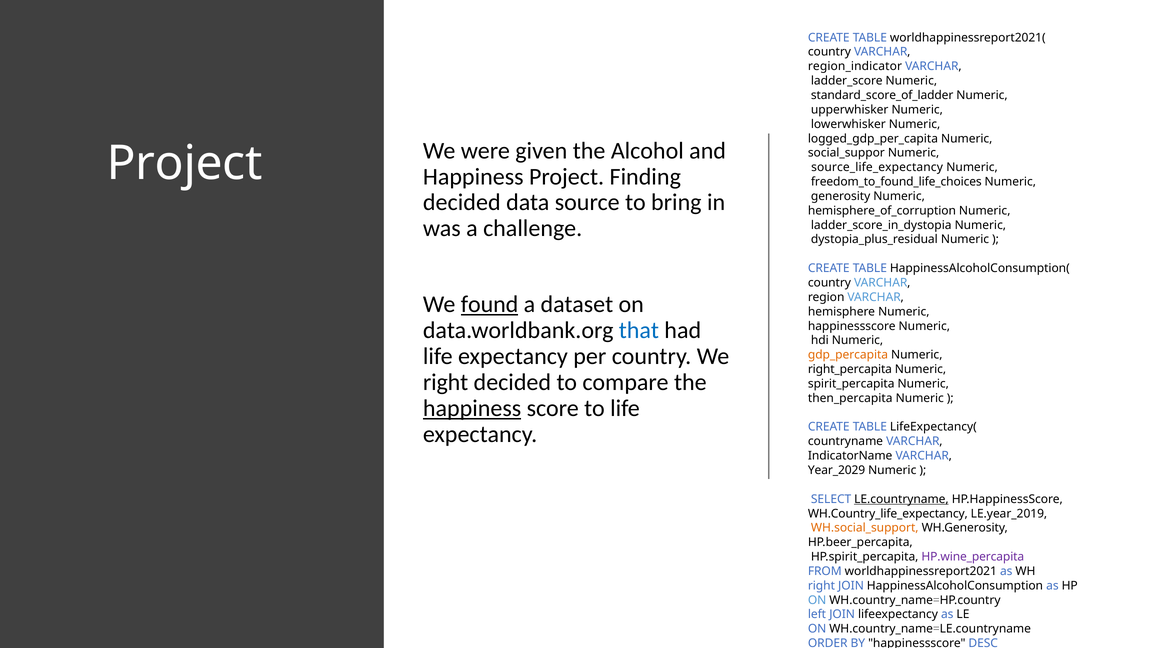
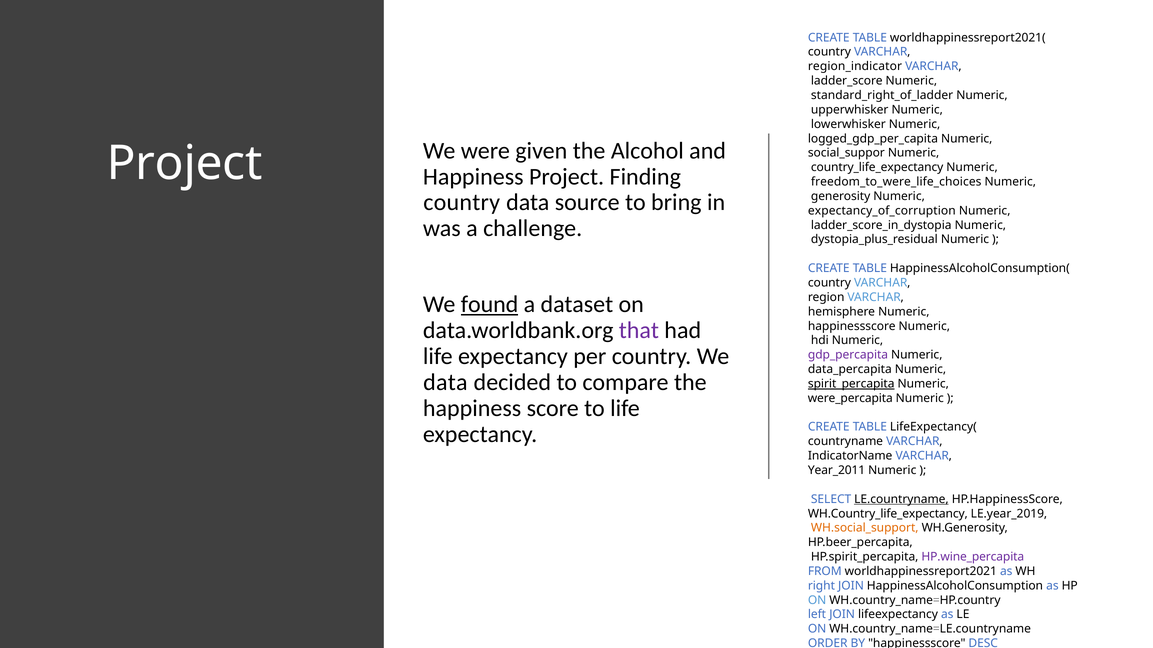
standard_score_of_ladder: standard_score_of_ladder -> standard_right_of_ladder (882, 95)
source_life_expectancy: source_life_expectancy -> country_life_expectancy (877, 168)
freedom_to_found_life_choices: freedom_to_found_life_choices -> freedom_to_were_life_choices (896, 182)
decided: decided -> country (462, 203)
hemisphere_of_corruption: hemisphere_of_corruption -> expectancy_of_corruption (882, 211)
that colour: blue -> purple (639, 331)
gdp_percapita colour: orange -> purple (848, 355)
right_percapita: right_percapita -> data_percapita (850, 370)
right: right -> data (445, 383)
spirit_percapita underline: none -> present (851, 384)
then_percapita: then_percapita -> were_percapita (850, 399)
happiness underline: present -> none (472, 409)
Year_2029: Year_2029 -> Year_2011 (837, 471)
